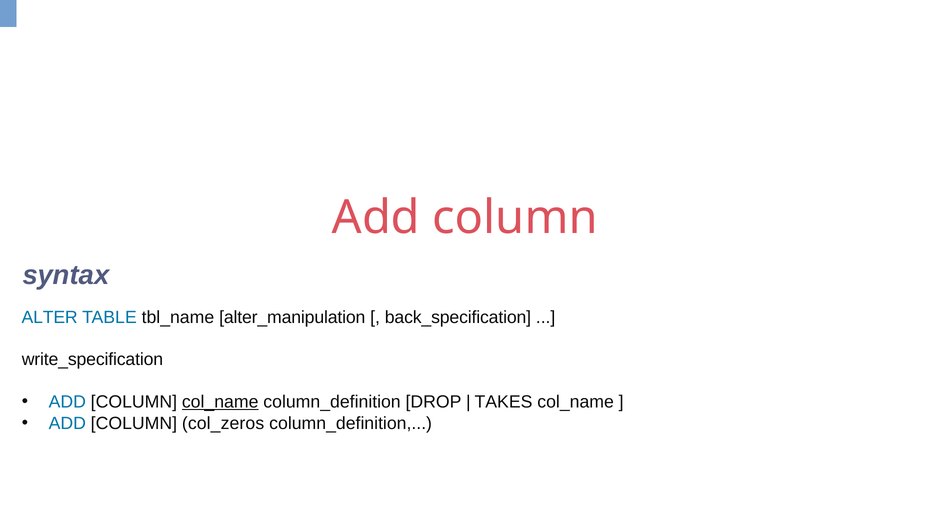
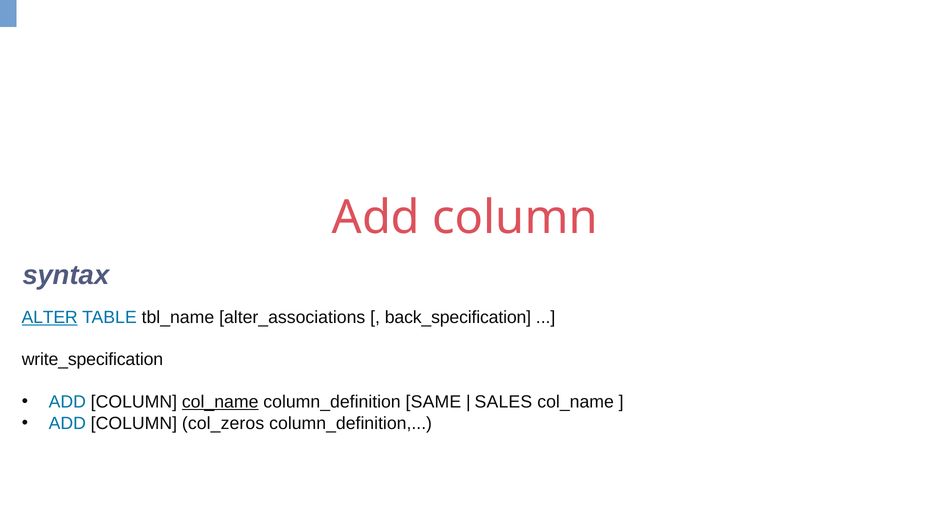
ALTER underline: none -> present (50, 317)
alter_manipulation: alter_manipulation -> alter_associations (292, 317)
DROP: DROP -> SAME (433, 402)
TAKES: TAKES -> SALES (503, 402)
